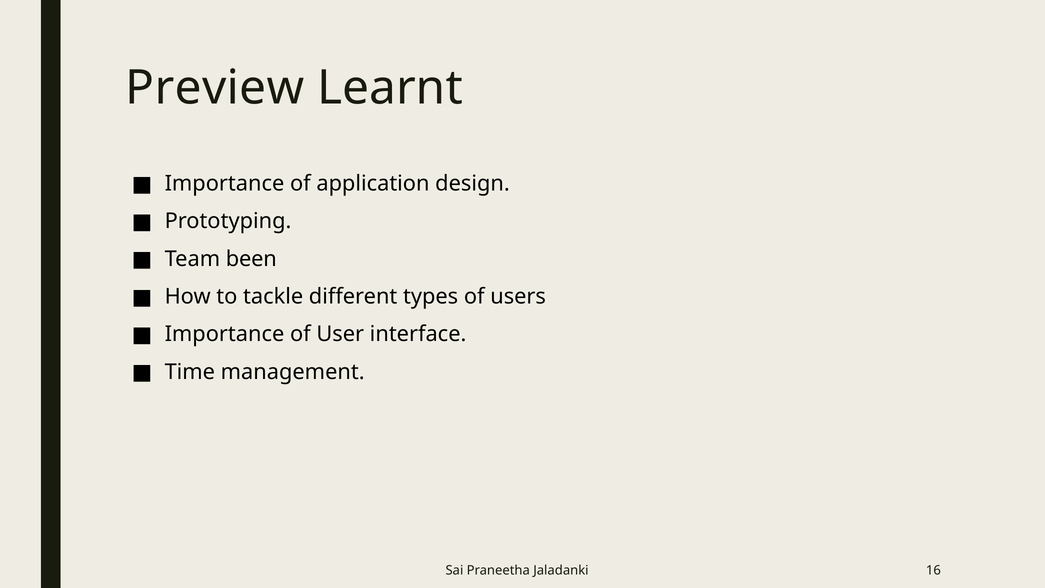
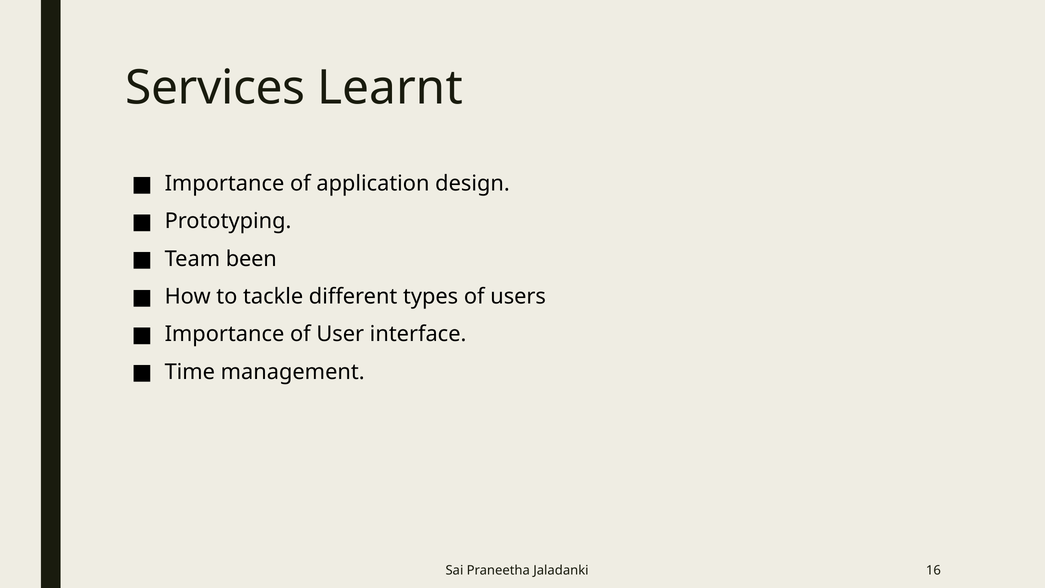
Preview: Preview -> Services (215, 88)
